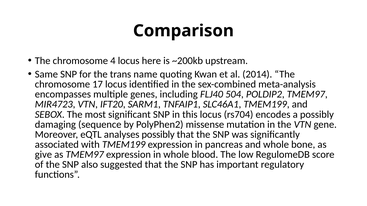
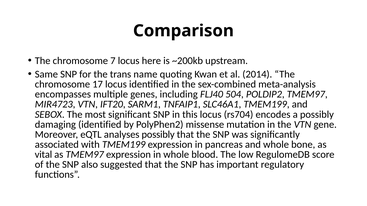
4: 4 -> 7 (113, 61)
damaging sequence: sequence -> identified (100, 125)
give: give -> vital (43, 155)
